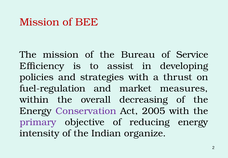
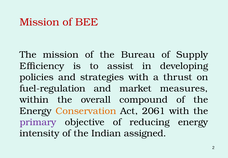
Service: Service -> Supply (192, 55)
decreasing: decreasing -> compound (144, 100)
Conservation colour: purple -> orange (86, 111)
2005: 2005 -> 2061 (154, 111)
organize: organize -> assigned (145, 133)
